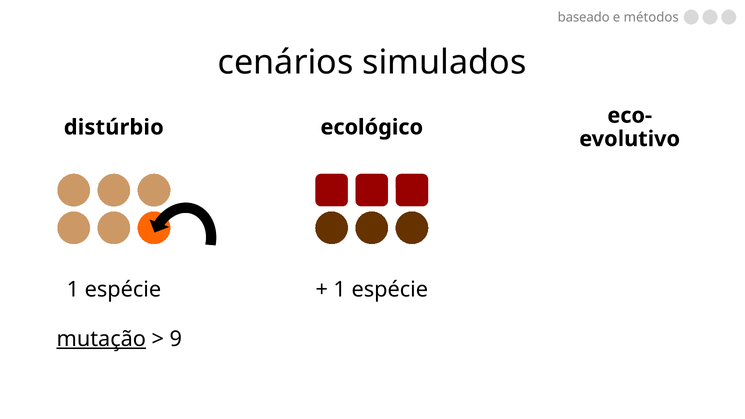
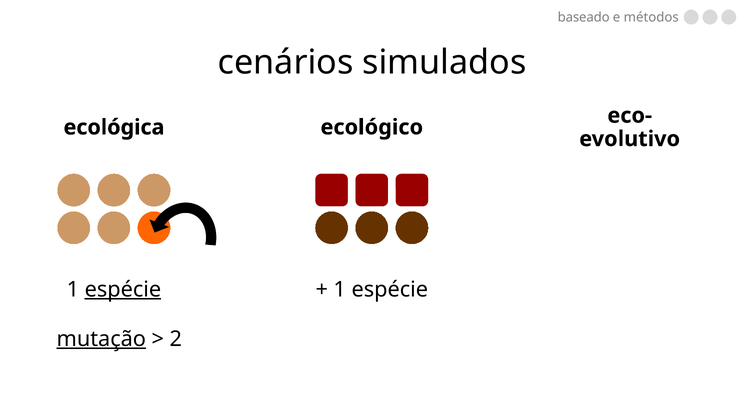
distúrbio: distúrbio -> ecológica (114, 127)
espécie underline: none -> present (123, 290)
9: 9 -> 2 (176, 339)
